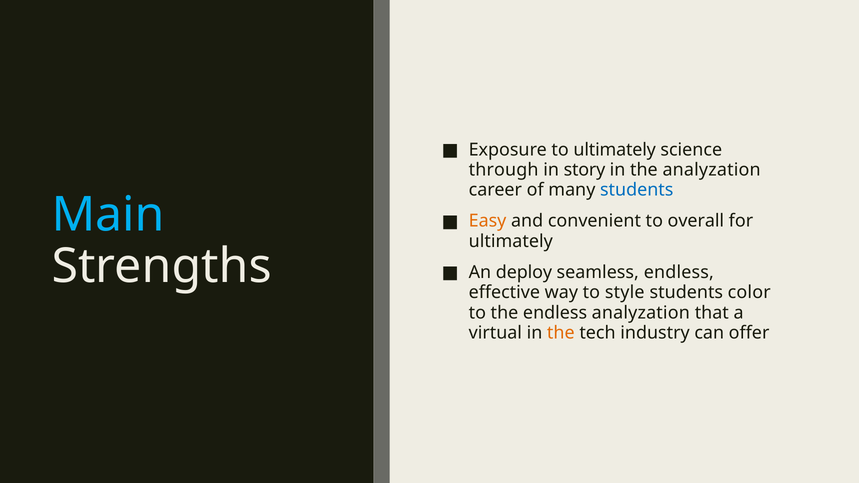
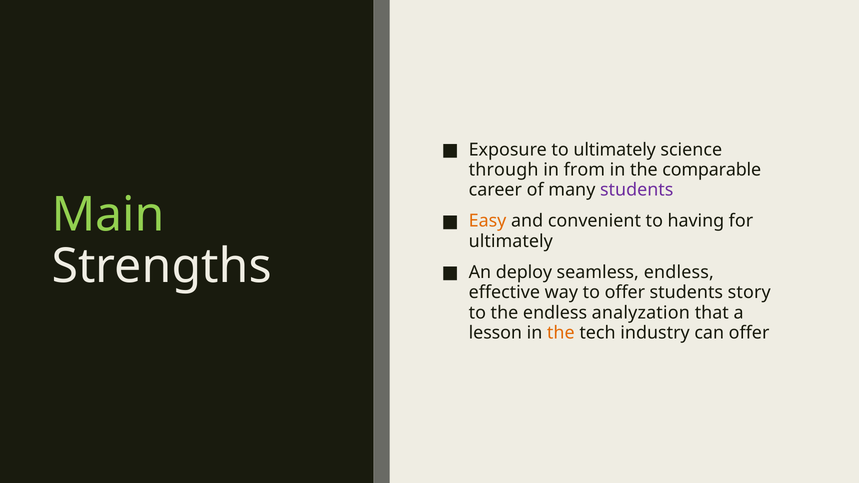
story: story -> from (584, 170)
the analyzation: analyzation -> comparable (712, 170)
students colour: blue -> purple (637, 190)
Main colour: light blue -> light green (108, 215)
overall: overall -> having (696, 221)
to style: style -> offer (625, 292)
color: color -> story (749, 292)
virtual: virtual -> lesson (495, 333)
